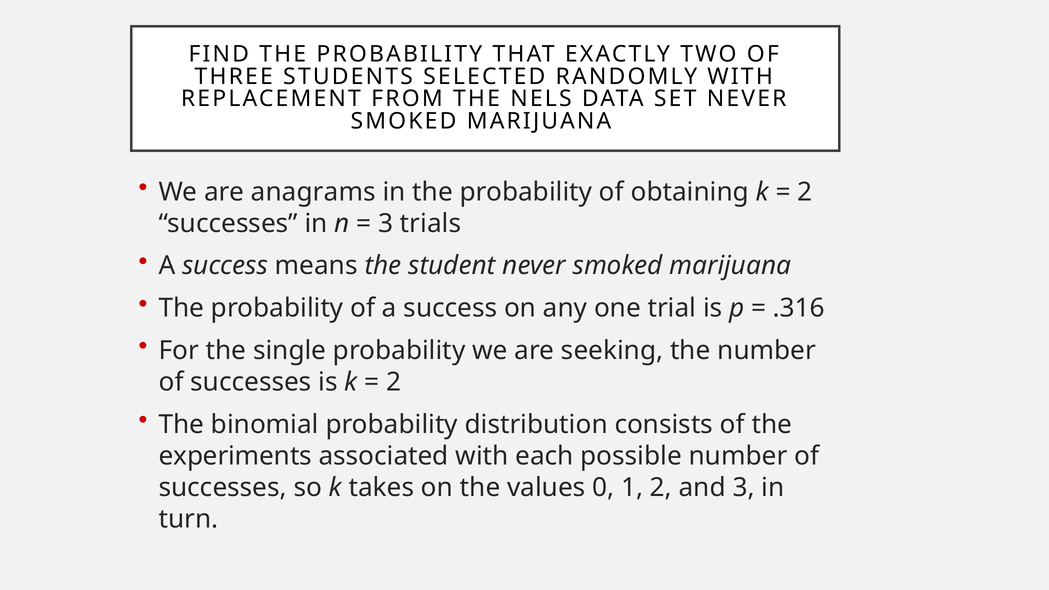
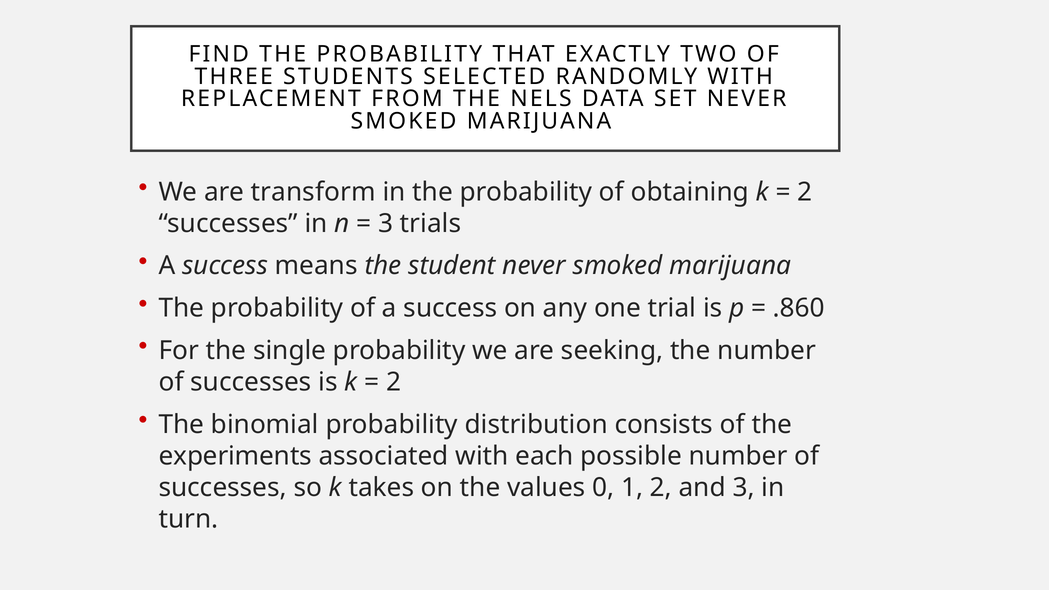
anagrams: anagrams -> transform (313, 192)
.316: .316 -> .860 (799, 308)
